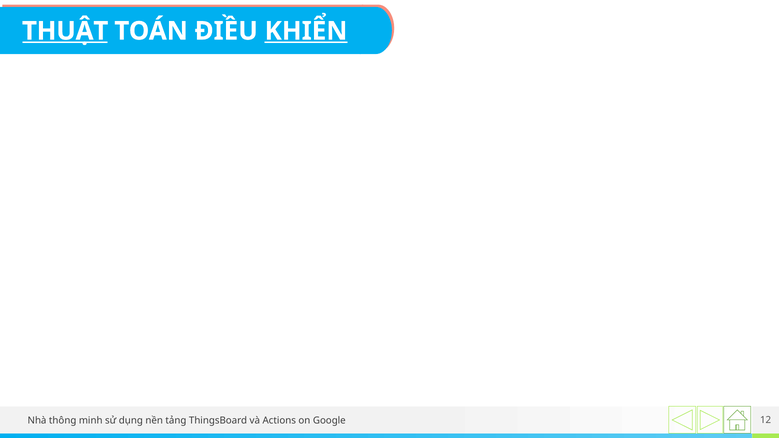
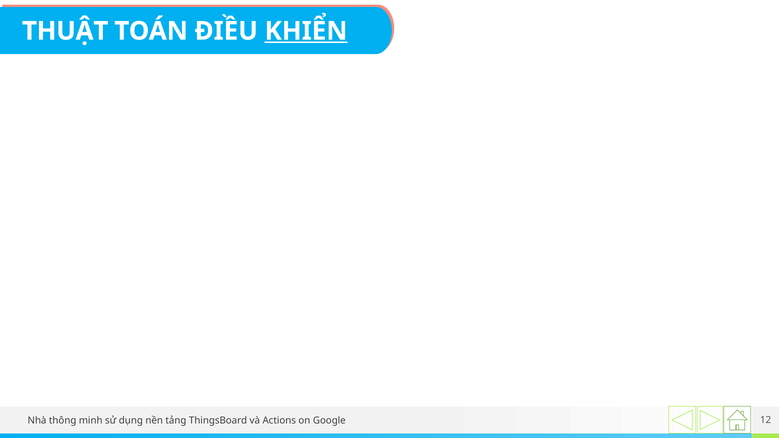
THUẬT underline: present -> none (65, 31)
